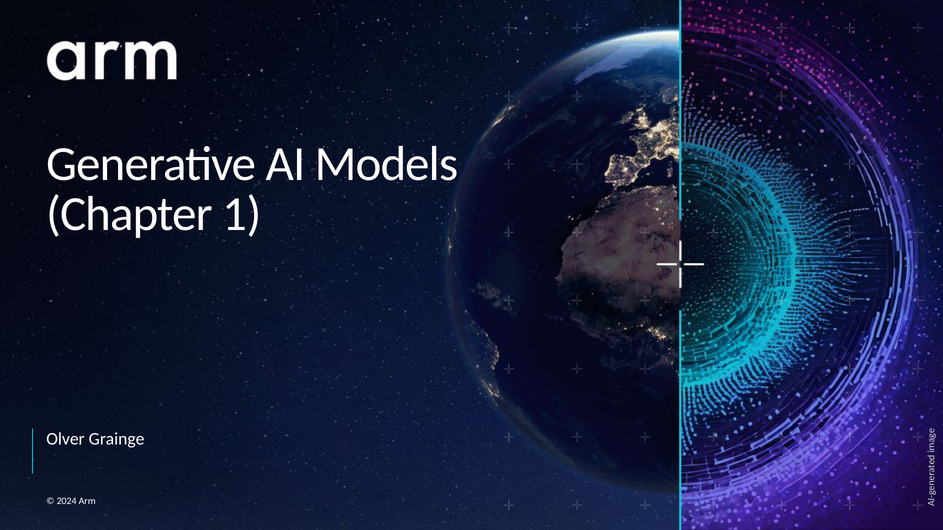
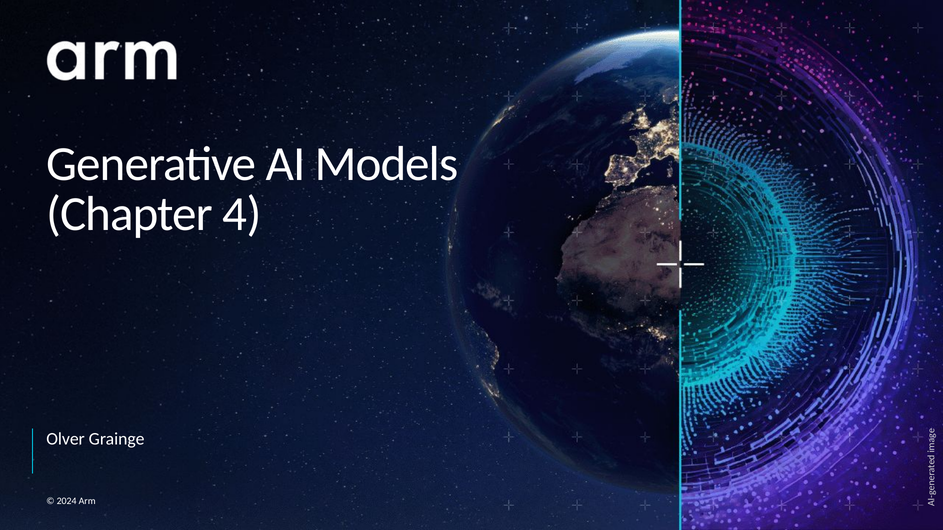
1: 1 -> 4 (242, 214)
